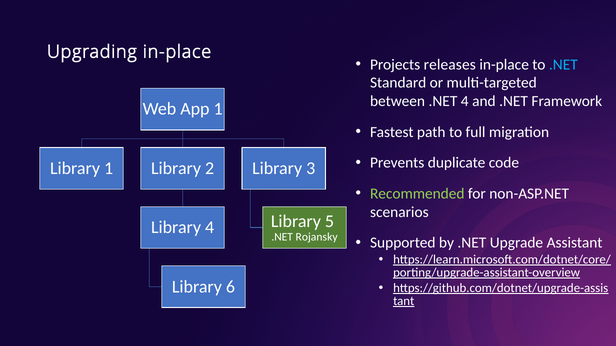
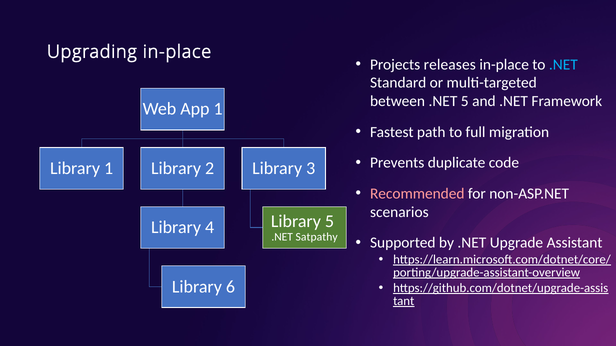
.NET 4: 4 -> 5 (465, 101)
Recommended colour: light green -> pink (417, 194)
Rojansky: Rojansky -> Satpathy (317, 237)
